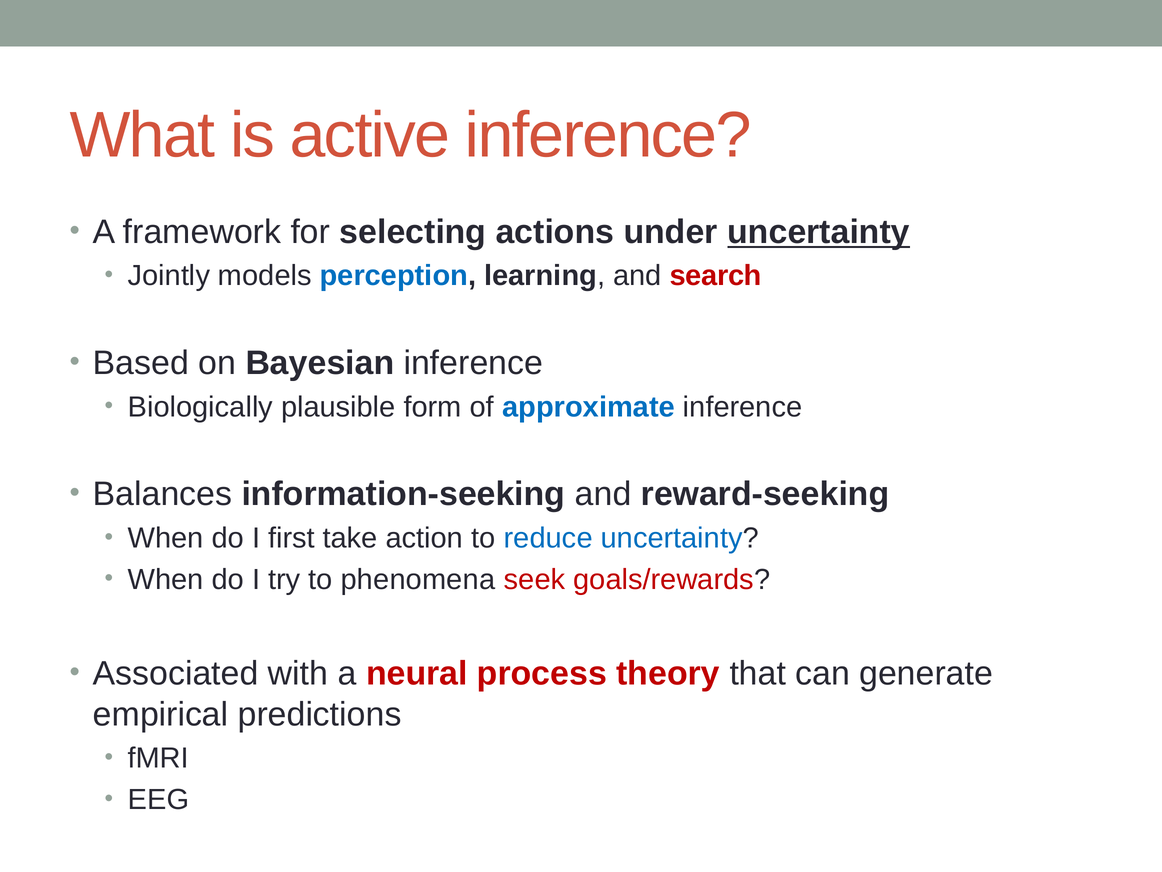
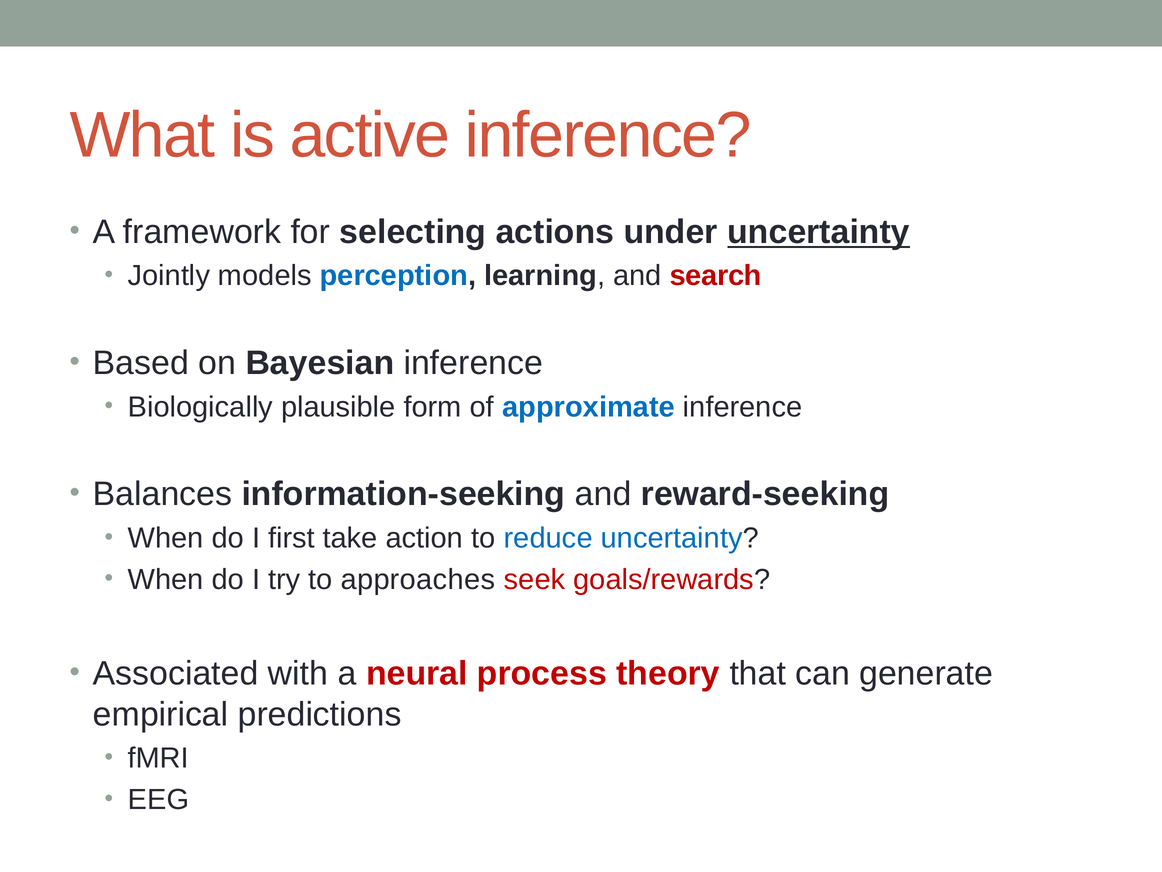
phenomena: phenomena -> approaches (418, 579)
